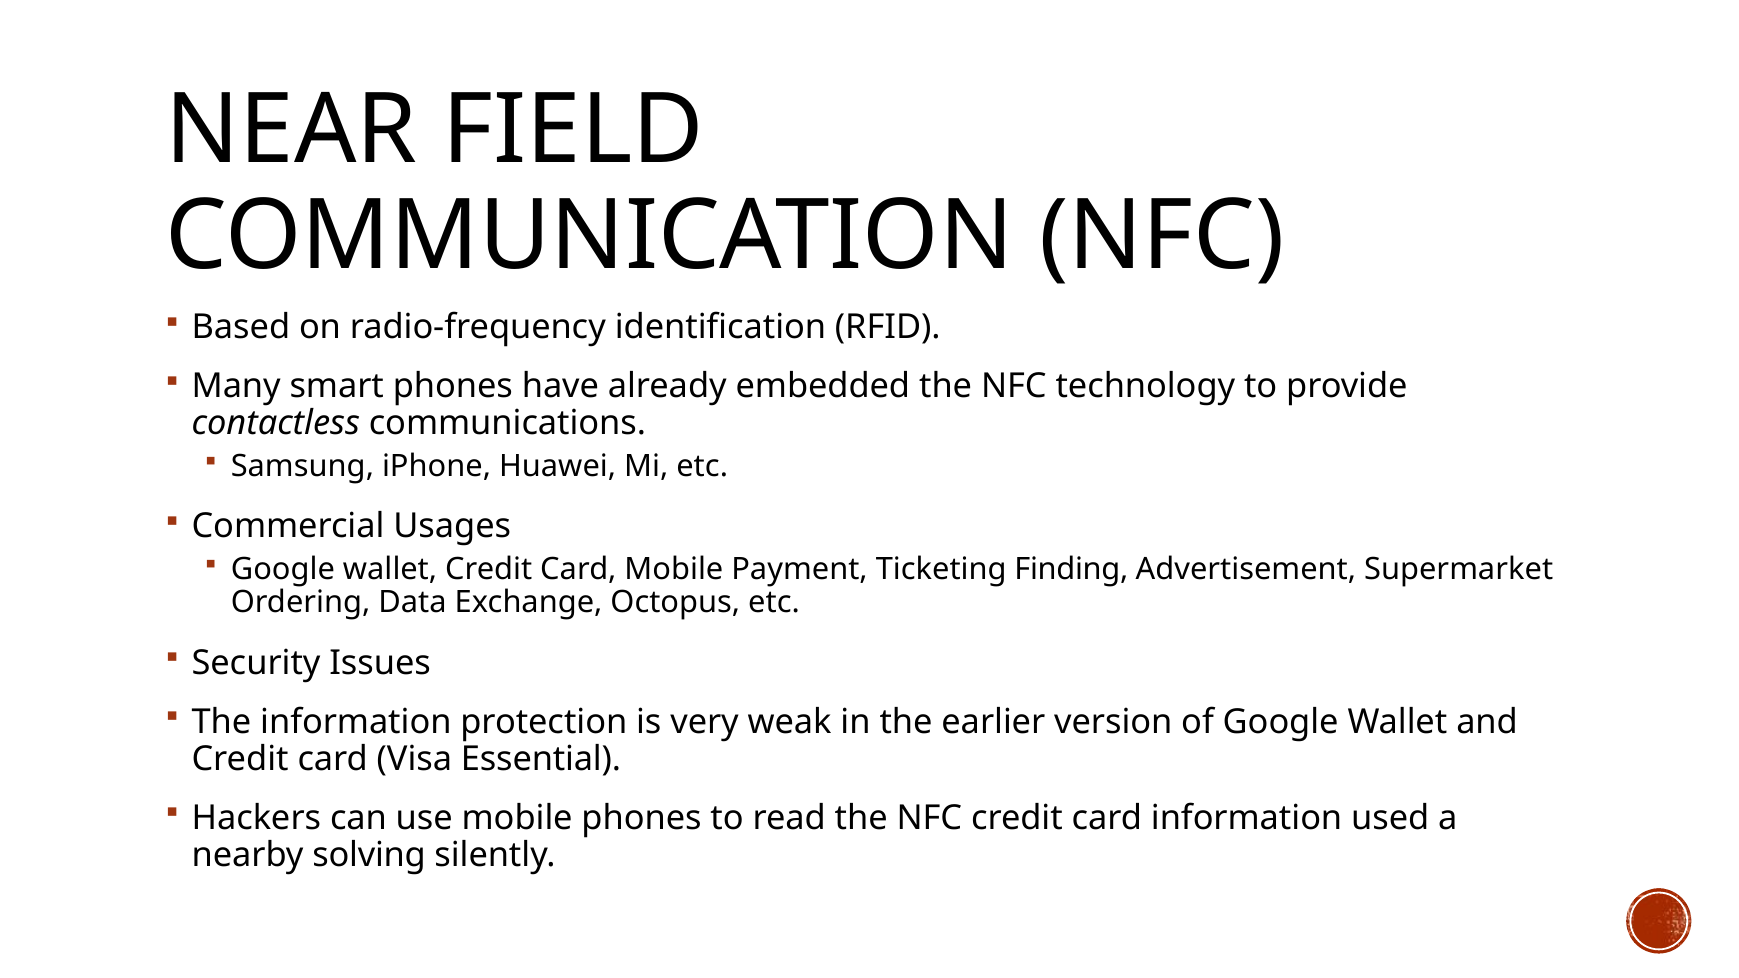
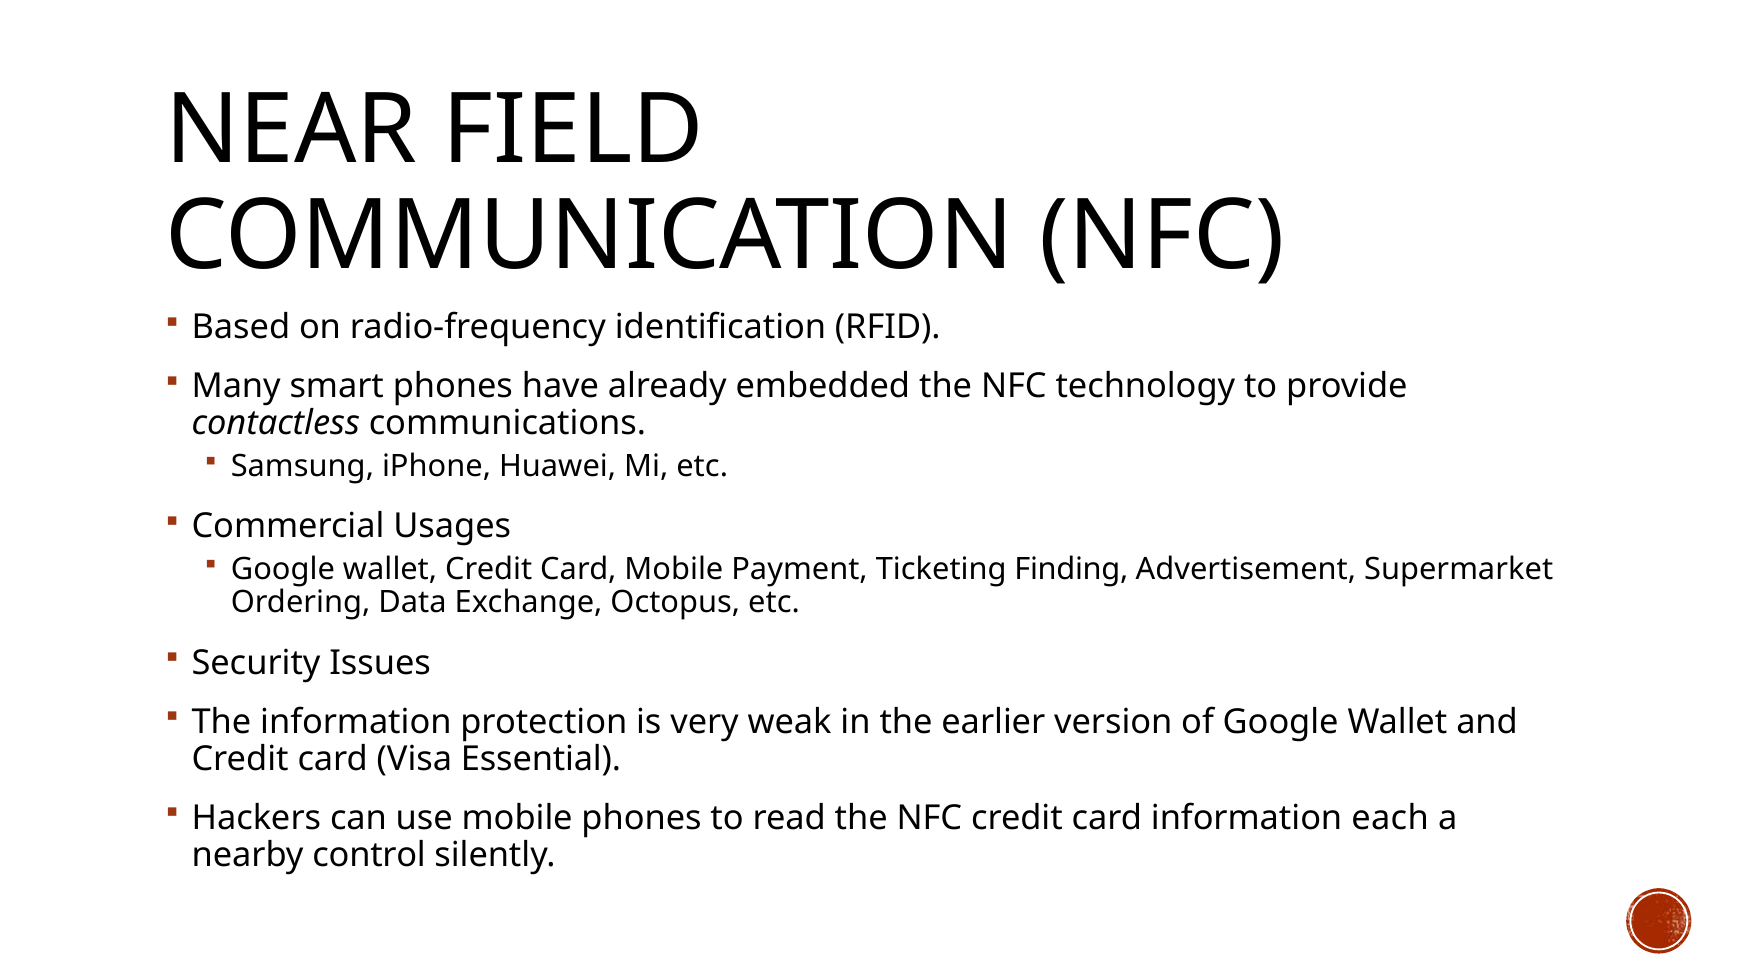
used: used -> each (1390, 818)
solving: solving -> control (369, 855)
